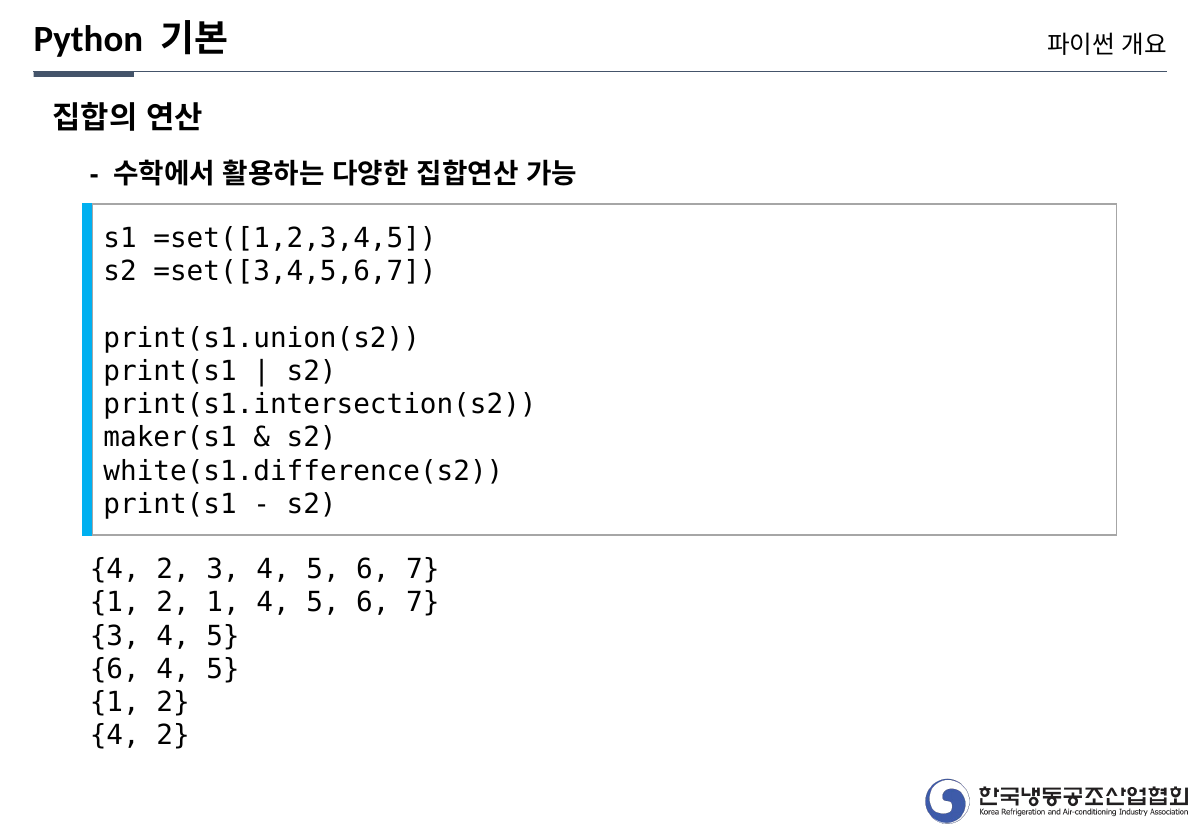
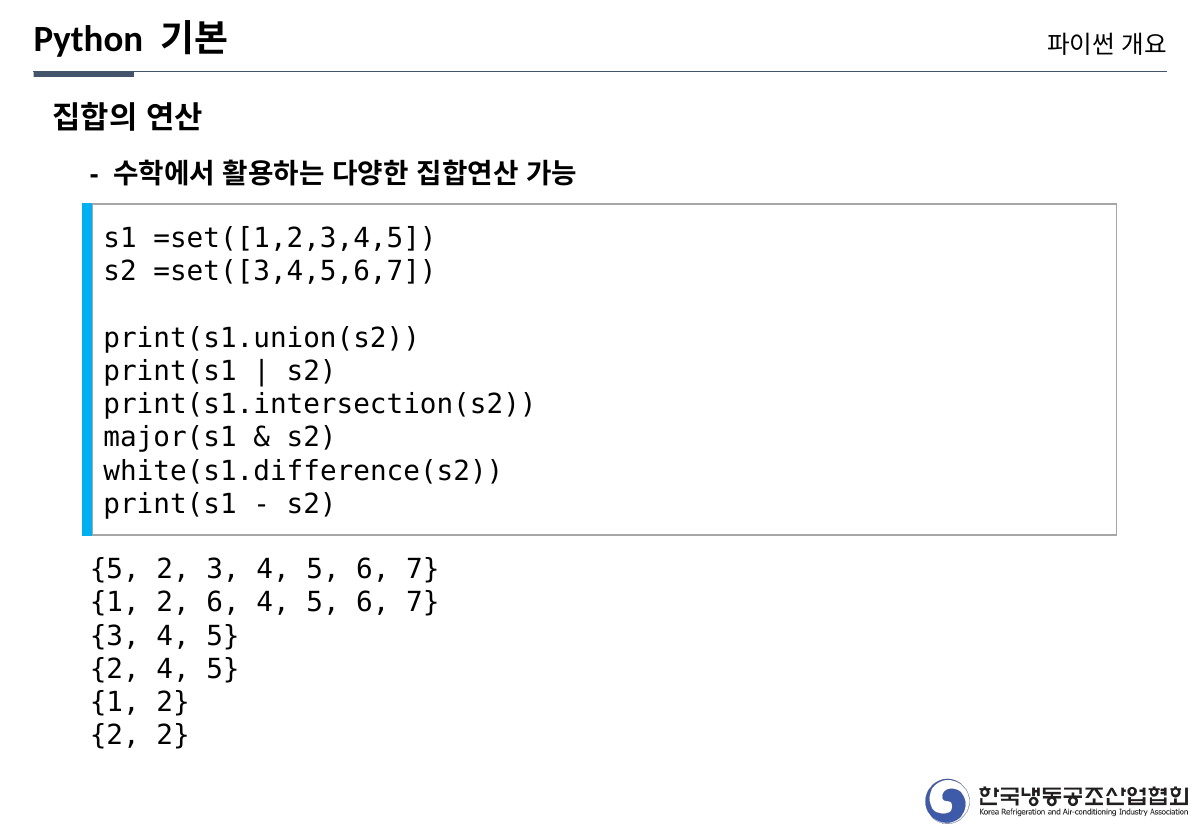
maker(s1: maker(s1 -> major(s1 (170, 438)
4: 4 -> 5 (115, 569)
2 1: 1 -> 6 (223, 602)
6: 6 -> 2 (115, 669)
4: 4 -> 2 (115, 735)
